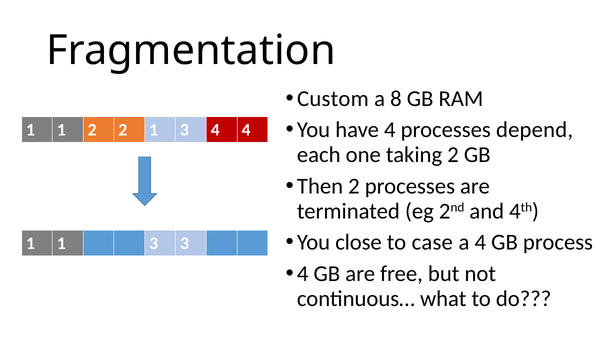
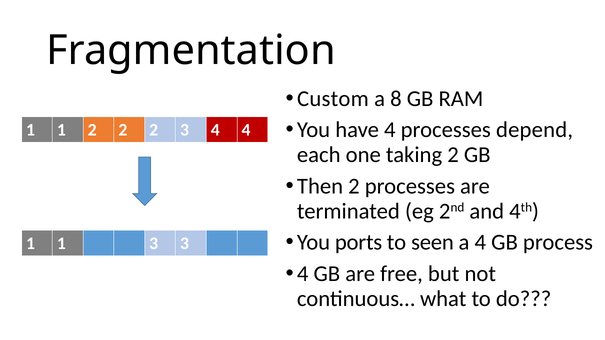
2 2 1: 1 -> 2 (154, 130)
close: close -> ports (359, 243)
case: case -> seen (432, 243)
